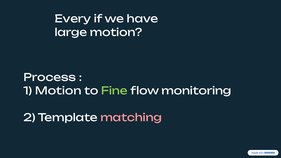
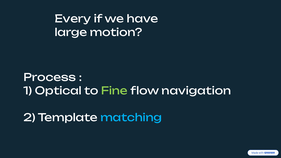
1 Motion: Motion -> Optical (58, 91)
monitoring: monitoring -> navigation (196, 91)
matching colour: pink -> light blue (131, 118)
